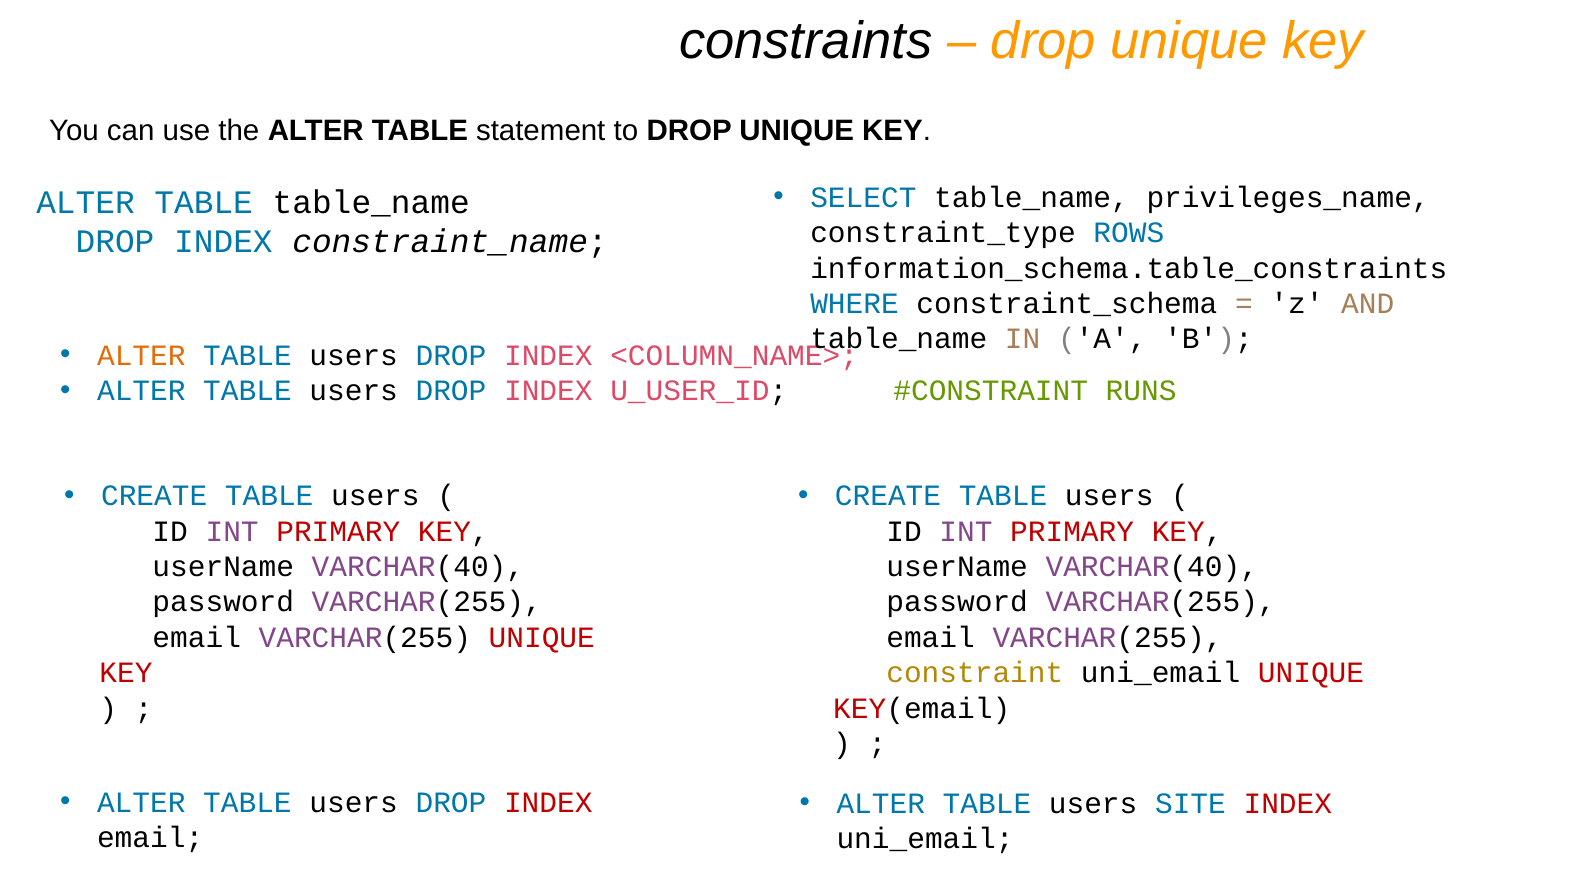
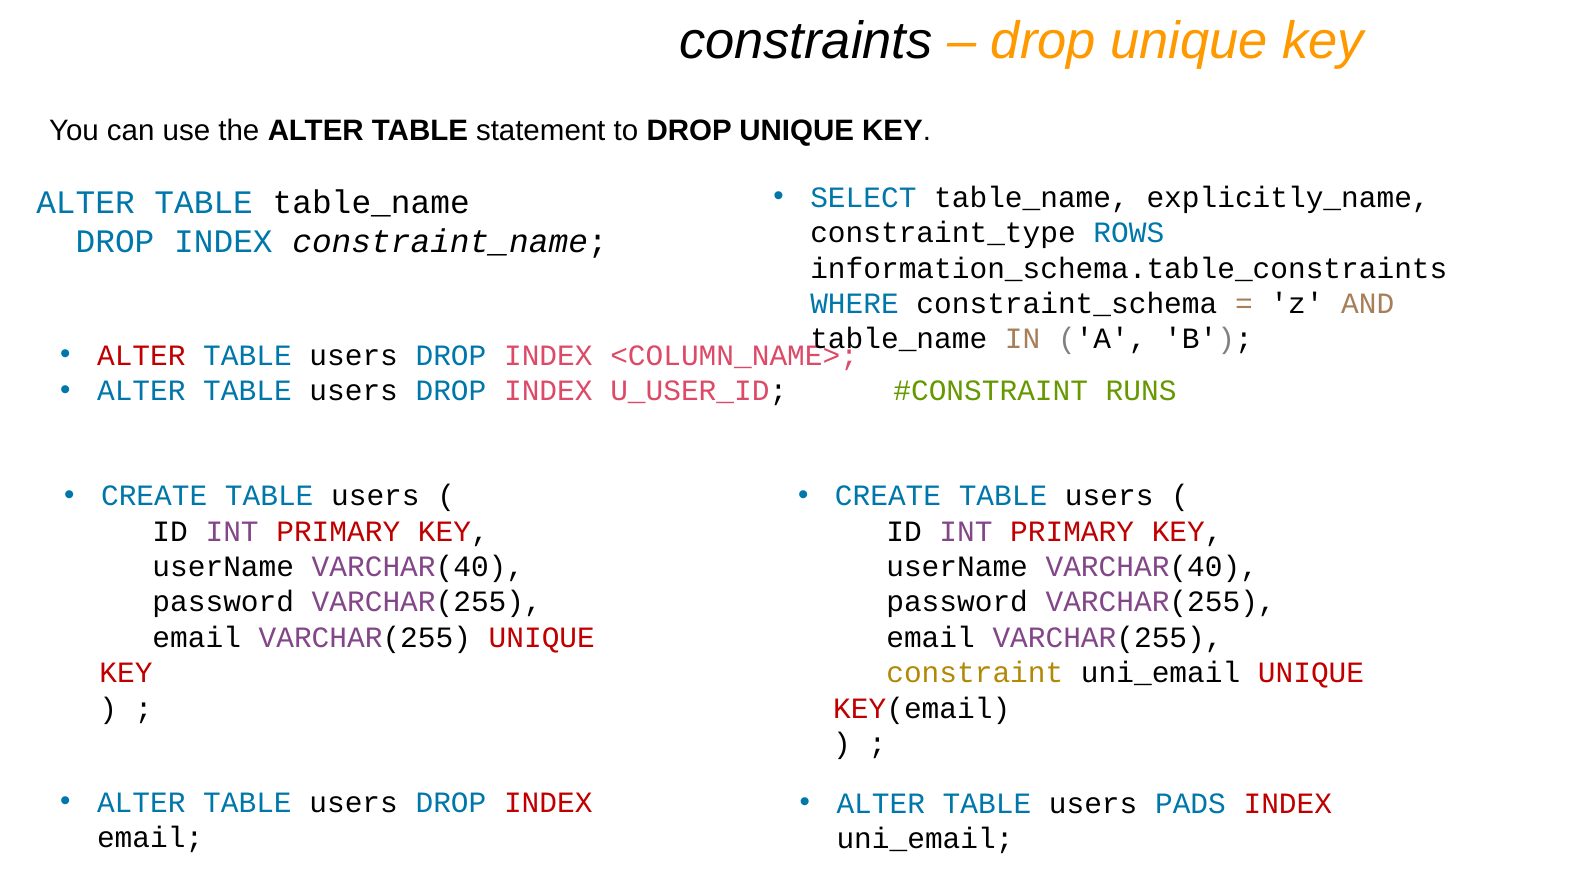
privileges_name: privileges_name -> explicitly_name (1288, 198)
ALTER colour: orange -> red (141, 356)
SITE: SITE -> PADS (1190, 804)
